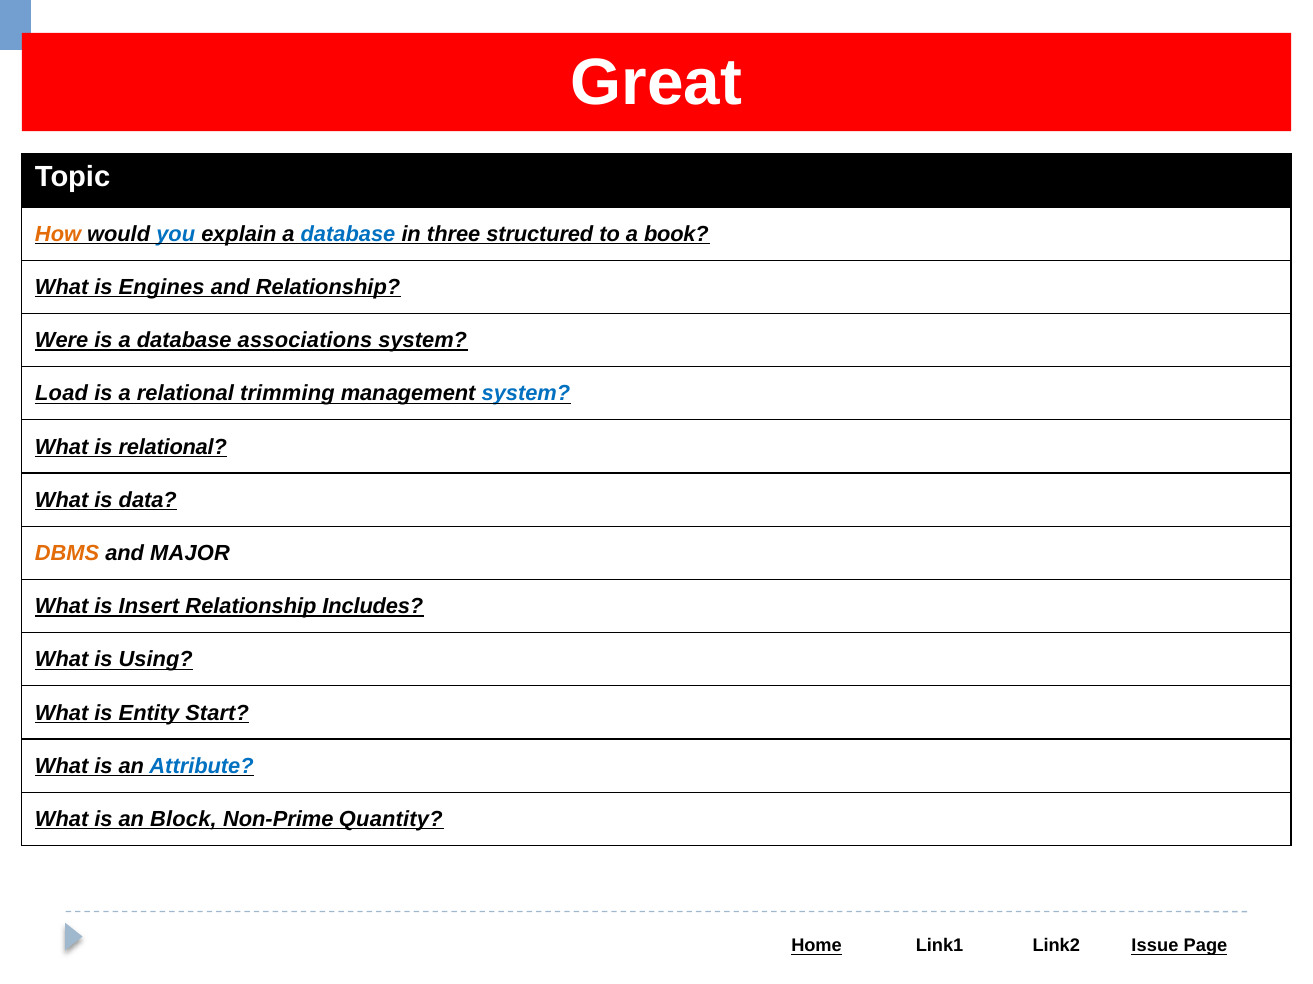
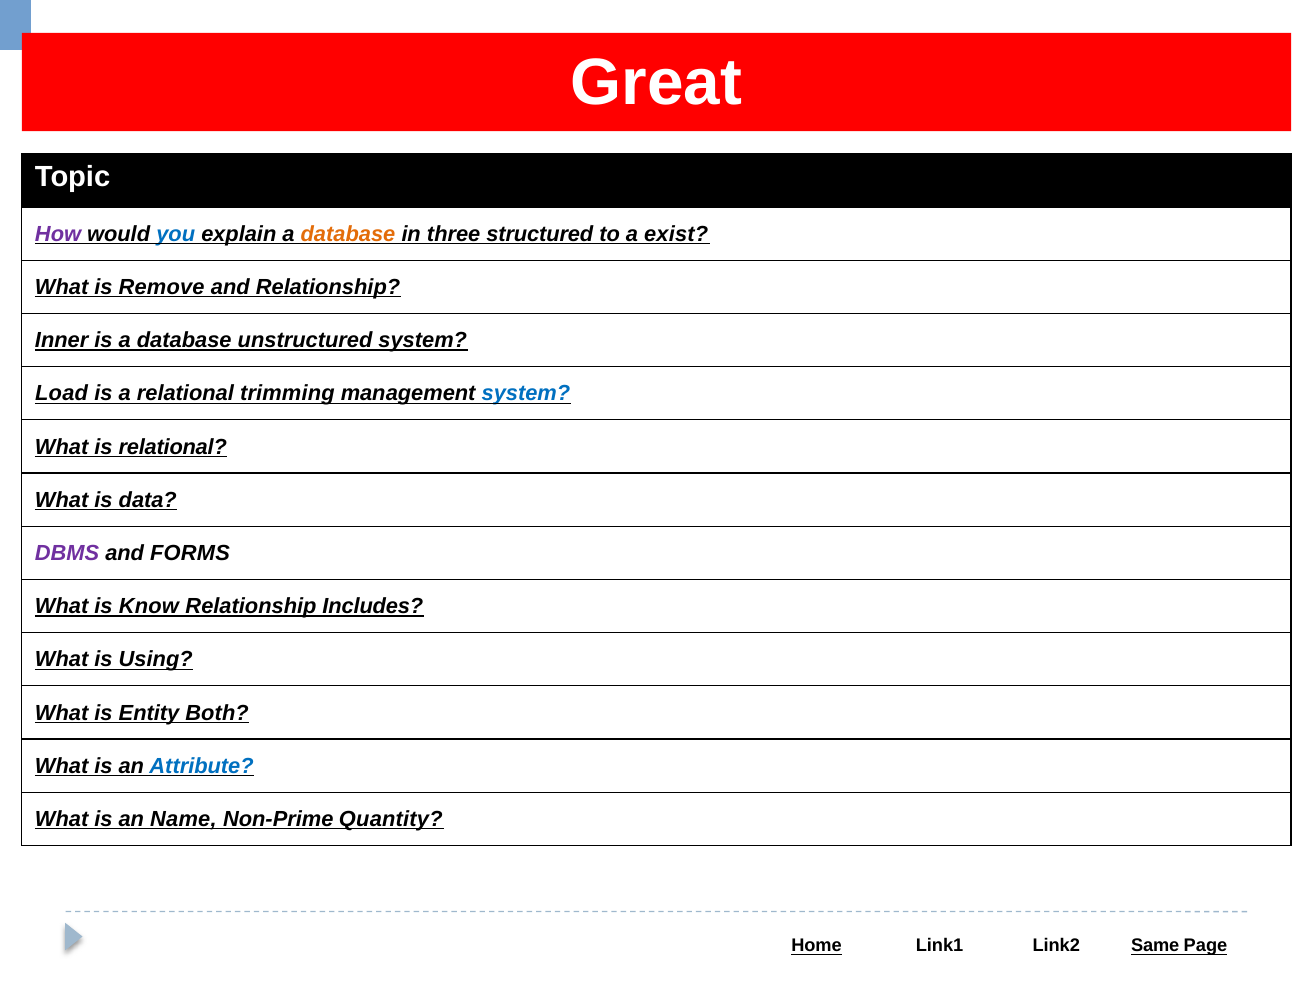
How colour: orange -> purple (58, 234)
database colour: blue -> orange (348, 234)
book: book -> exist (676, 234)
Engines: Engines -> Remove (162, 287)
Were: Were -> Inner (62, 341)
associations: associations -> unstructured (305, 341)
DBMS colour: orange -> purple (67, 554)
MAJOR: MAJOR -> FORMS (190, 554)
Insert: Insert -> Know (149, 607)
Start: Start -> Both (217, 713)
Block: Block -> Name (183, 820)
Issue: Issue -> Same (1155, 947)
